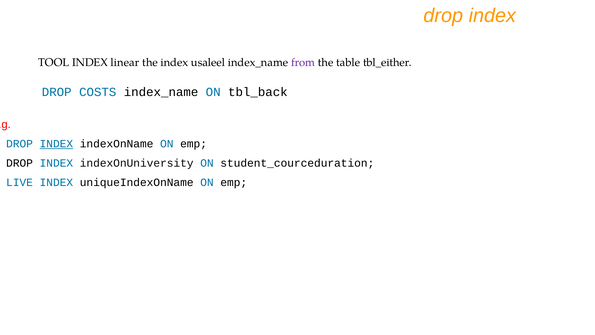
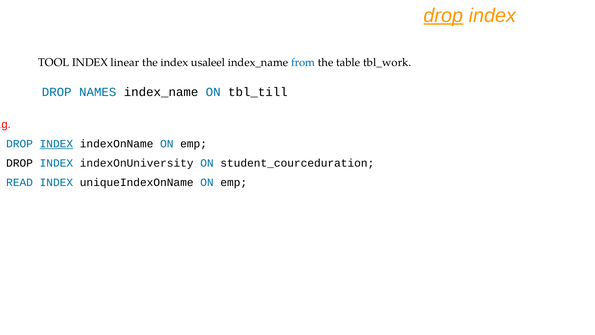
drop underline: none -> present (443, 15)
from colour: purple -> blue (303, 62)
tbl_either: tbl_either -> tbl_work (387, 62)
COSTS: COSTS -> NAMES (98, 92)
tbl_back: tbl_back -> tbl_till (258, 92)
LIVE: LIVE -> READ (20, 182)
